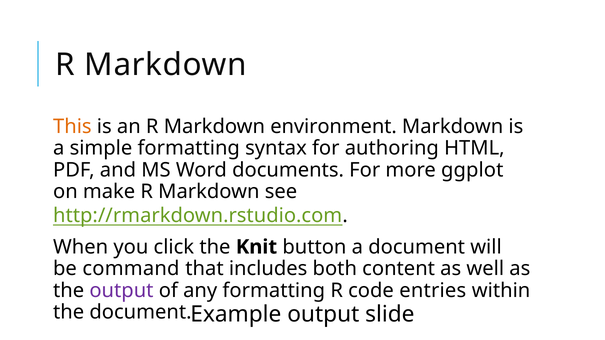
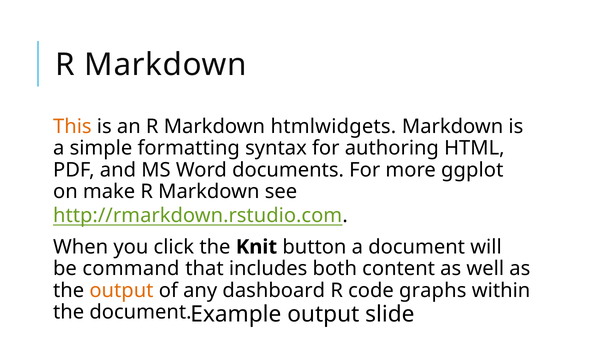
environment: environment -> htmlwidgets (333, 126)
output colour: purple -> orange (121, 291)
any formatting: formatting -> dashboard (274, 291)
entries: entries -> graphs (433, 291)
